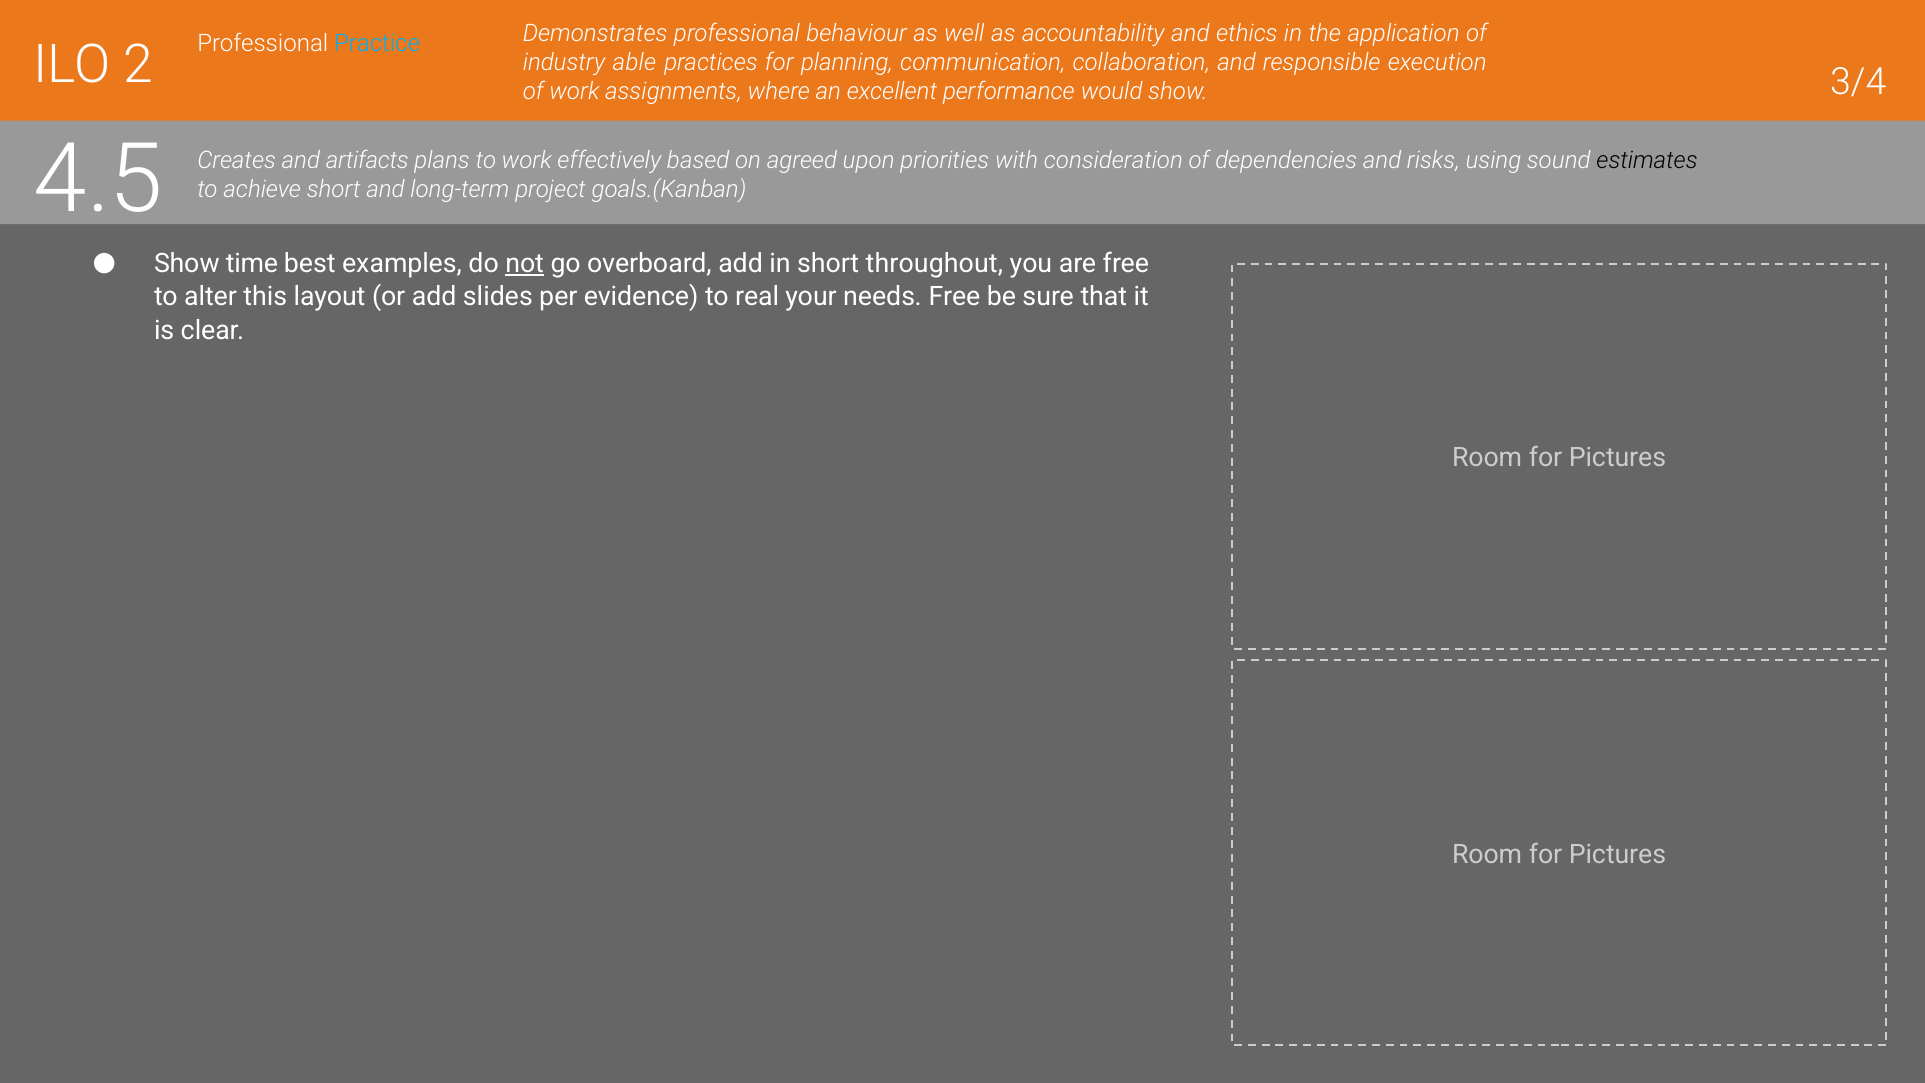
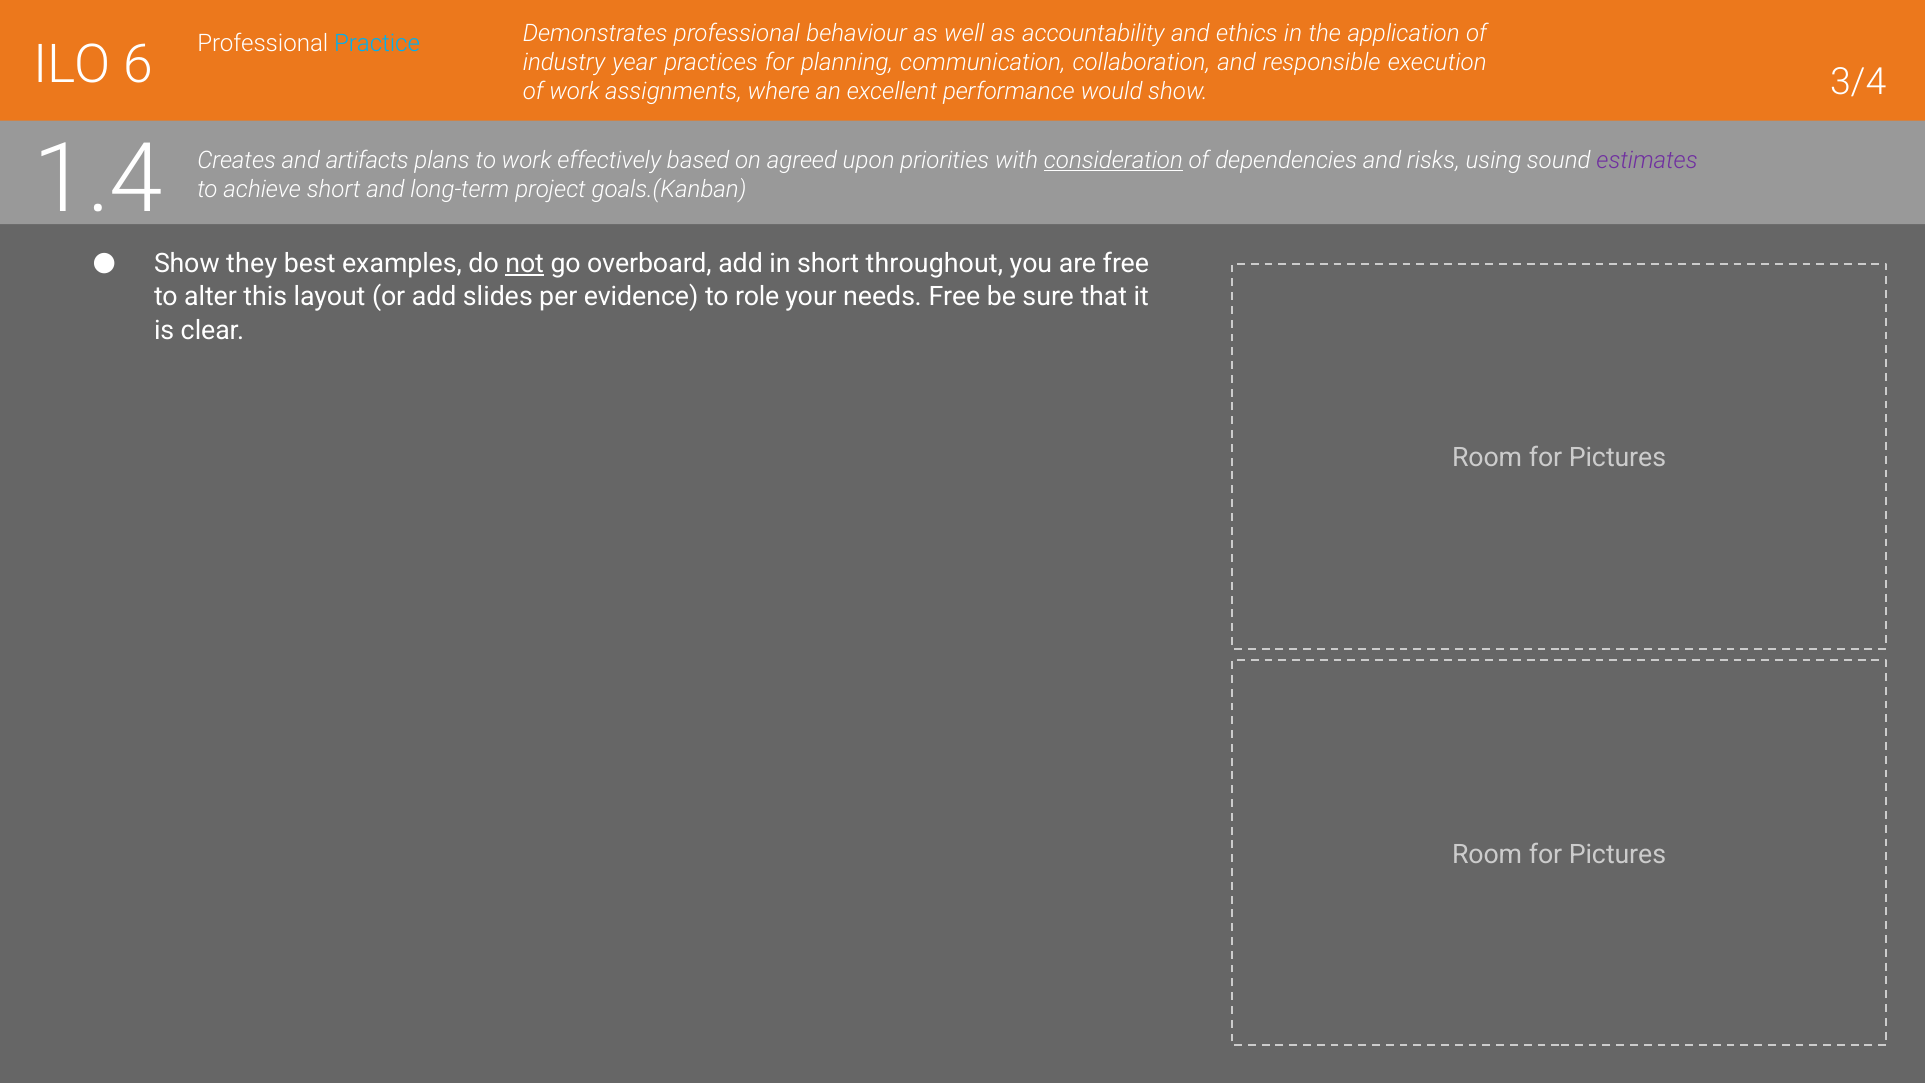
2: 2 -> 6 (139, 64)
able: able -> year (634, 62)
4.5: 4.5 -> 1.4 (98, 180)
consideration underline: none -> present (1113, 160)
estimates colour: black -> purple (1647, 160)
time: time -> they (252, 264)
real: real -> role (757, 297)
